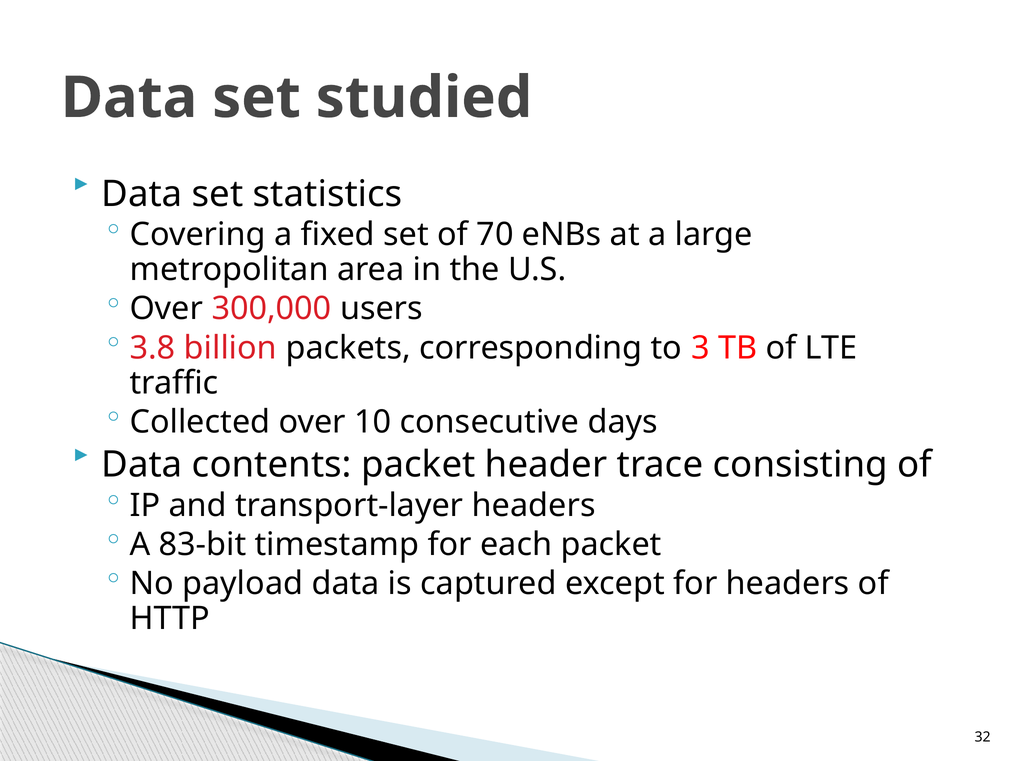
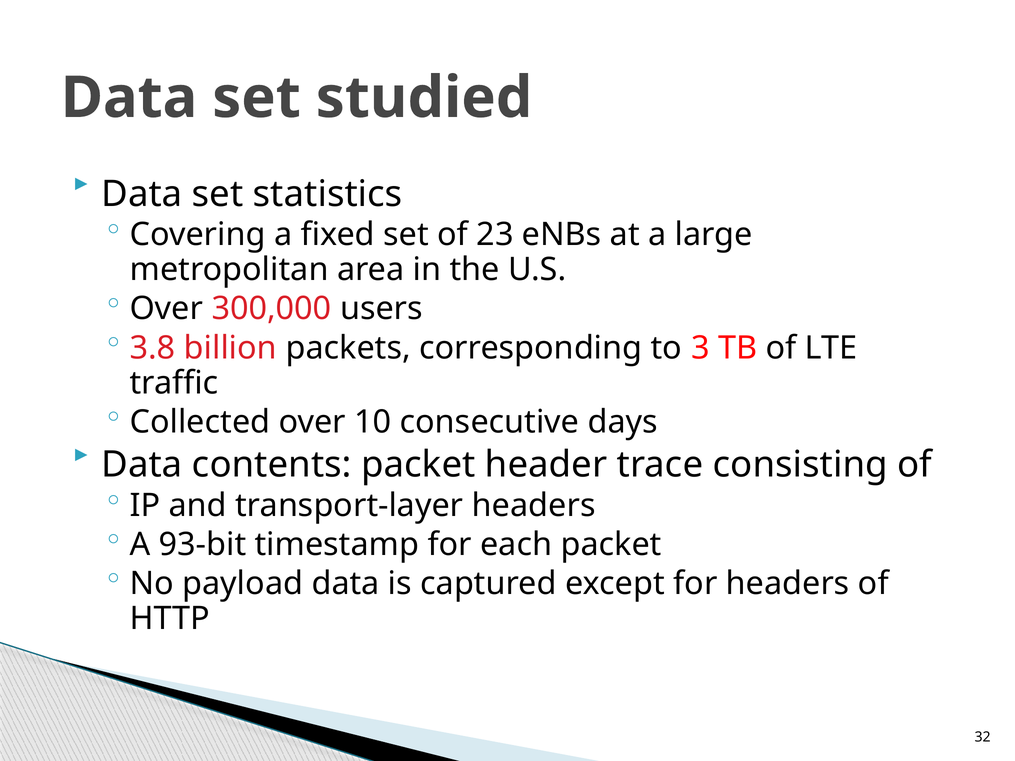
70: 70 -> 23 (495, 235)
83-bit: 83-bit -> 93-bit (203, 545)
